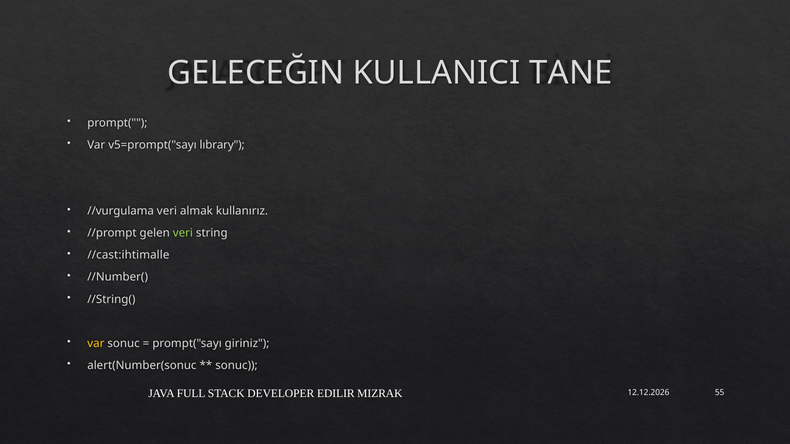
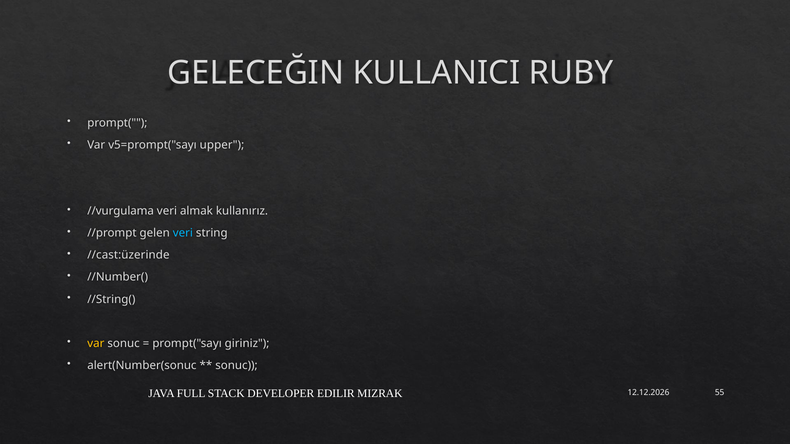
TANE: TANE -> RUBY (571, 73)
lıbrary: lıbrary -> upper (222, 145)
veri colour: light green -> light blue (183, 233)
//cast:ihtimalle: //cast:ihtimalle -> //cast:üzerinde (128, 255)
